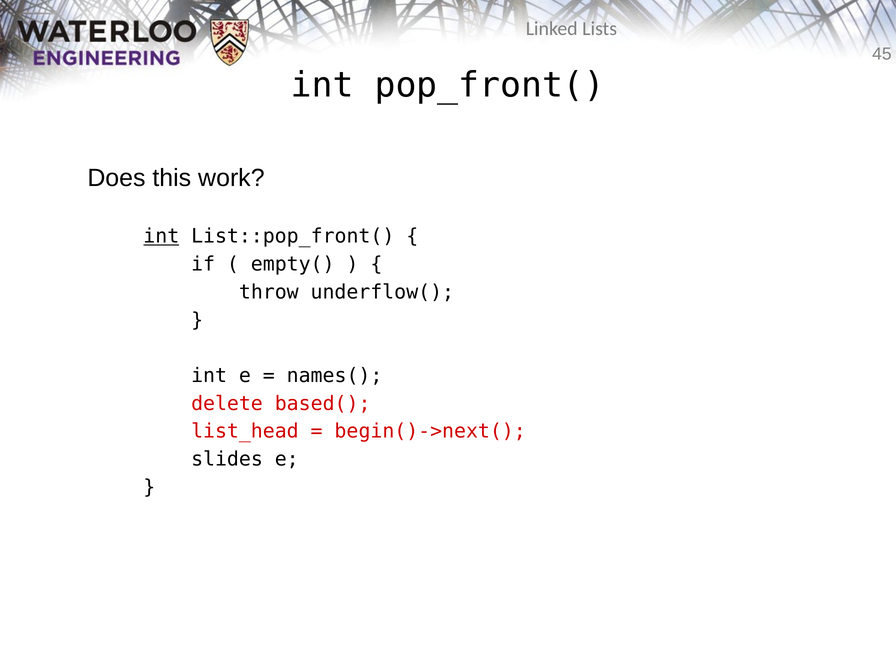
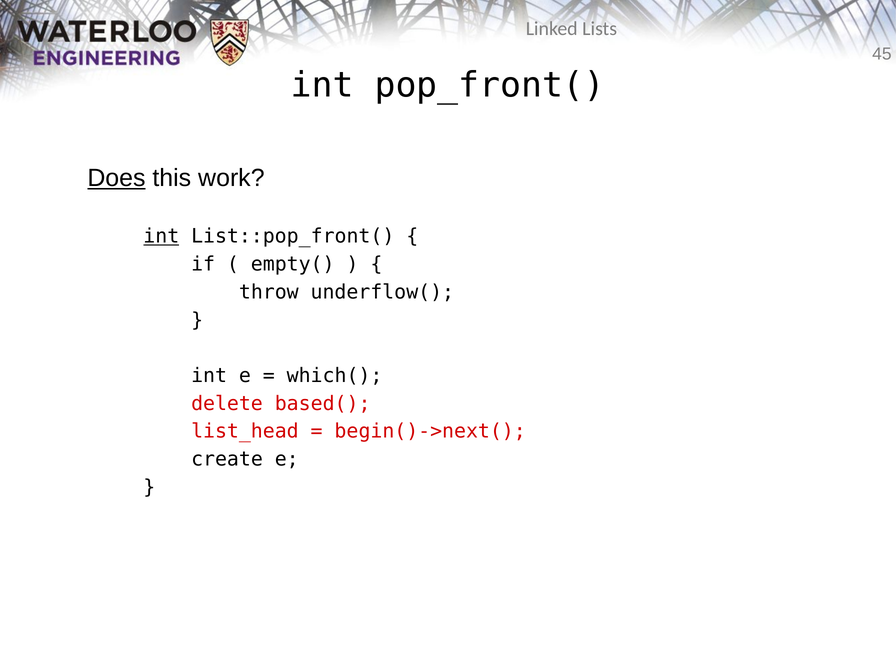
Does underline: none -> present (116, 178)
names(: names( -> which( (335, 376)
slides: slides -> create (227, 459)
